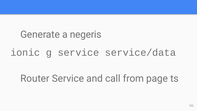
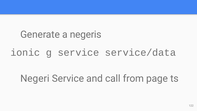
Router: Router -> Negeri (35, 78)
